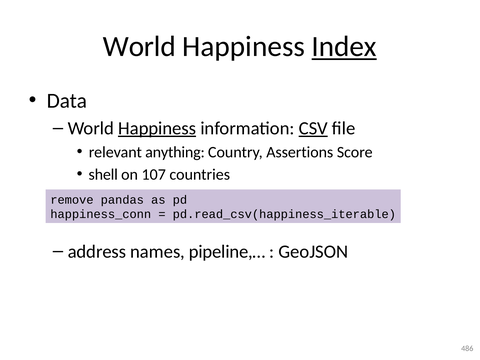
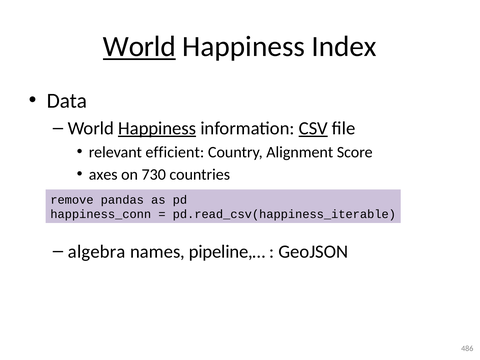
World underline: none -> present (139, 46)
Index underline: present -> none (344, 46)
anything: anything -> efficient (175, 152)
Assertions: Assertions -> Alignment (300, 152)
shell: shell -> axes (103, 174)
107: 107 -> 730 (154, 174)
address: address -> algebra (97, 252)
